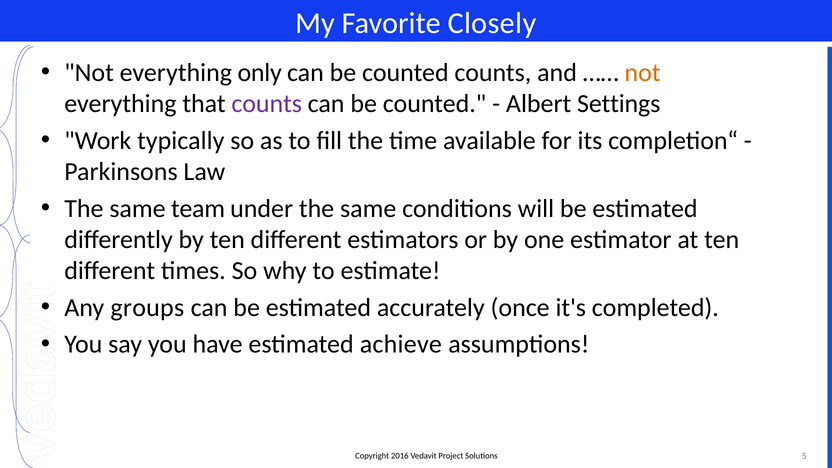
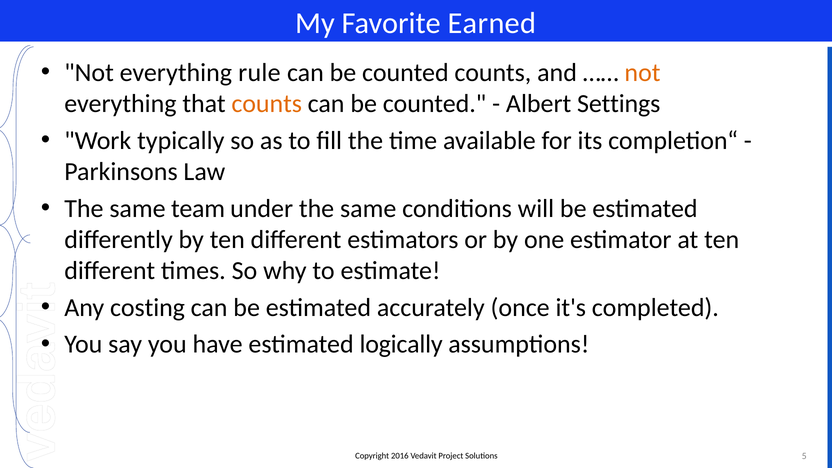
Closely: Closely -> Earned (492, 23)
only: only -> rule (259, 73)
counts colour: purple -> orange (267, 104)
groups: groups -> costing (148, 308)
achieve: achieve -> logically (401, 344)
